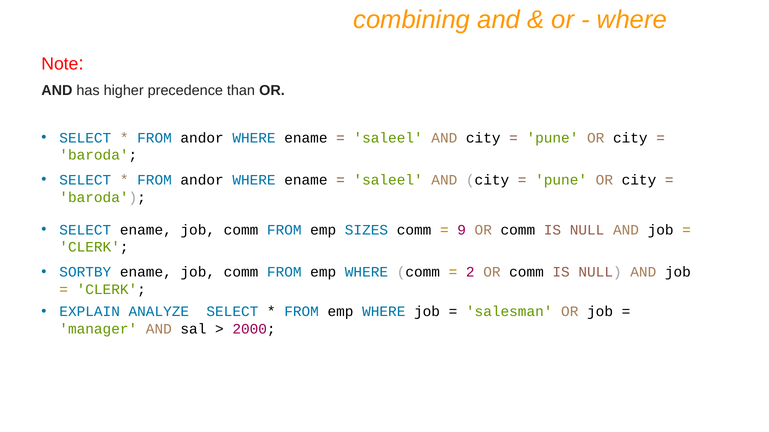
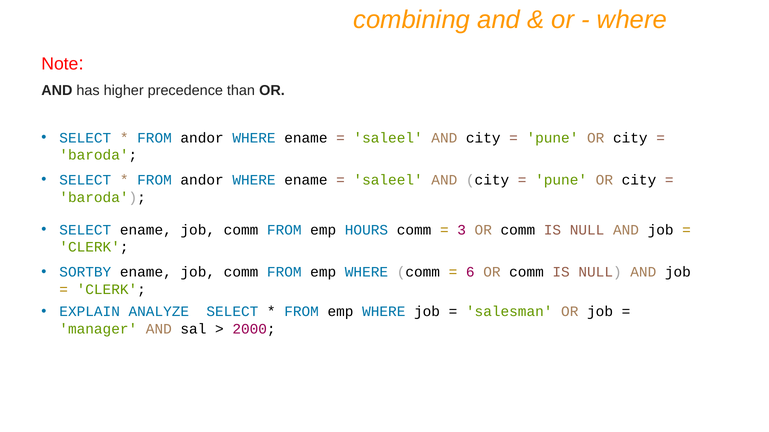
SIZES: SIZES -> HOURS (366, 230)
9: 9 -> 3 (462, 230)
2: 2 -> 6 (470, 272)
